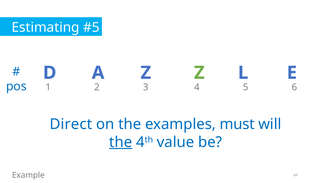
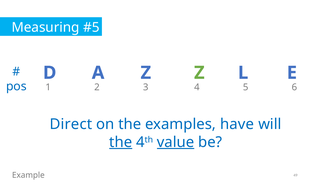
Estimating: Estimating -> Measuring (46, 27)
must: must -> have (237, 124)
value underline: none -> present (176, 142)
